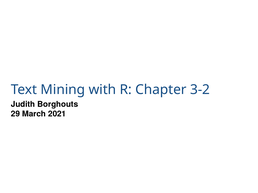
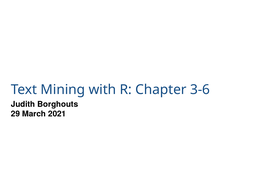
3-2: 3-2 -> 3-6 (200, 90)
